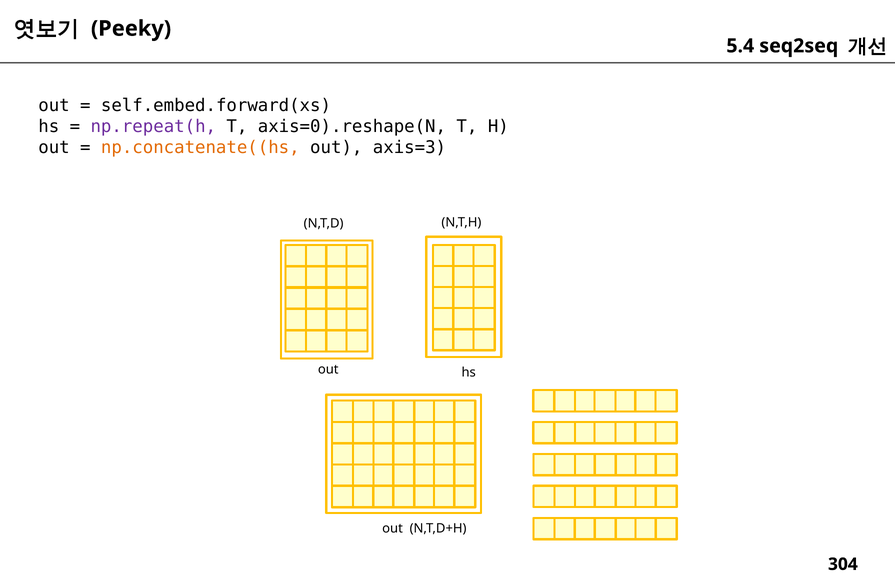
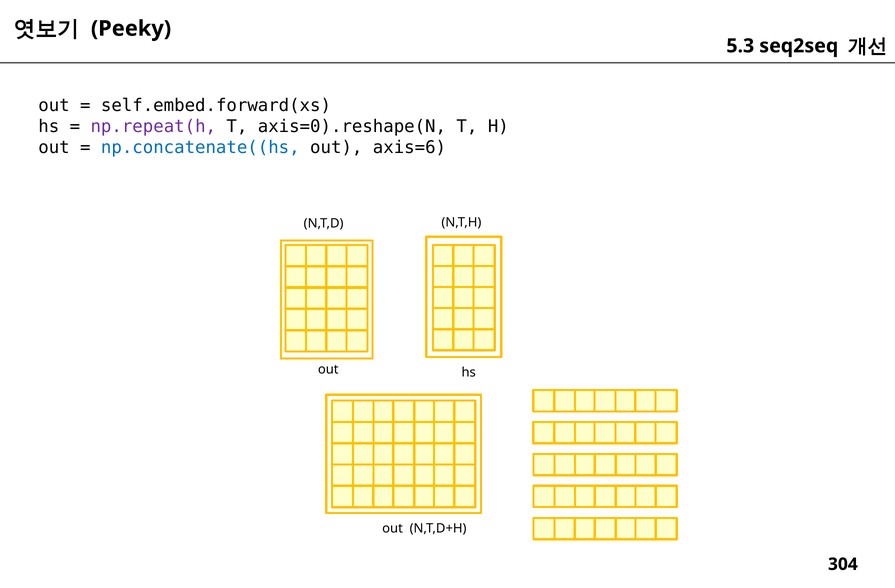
5.4: 5.4 -> 5.3 (740, 46)
np.concatenate((hs colour: orange -> blue (200, 147)
axis=3: axis=3 -> axis=6 (409, 147)
